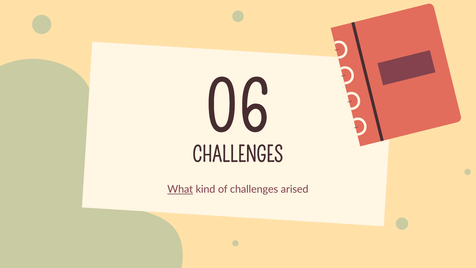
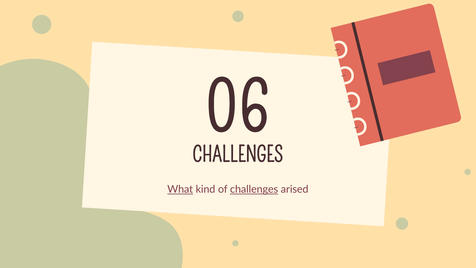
challenges underline: none -> present (254, 189)
